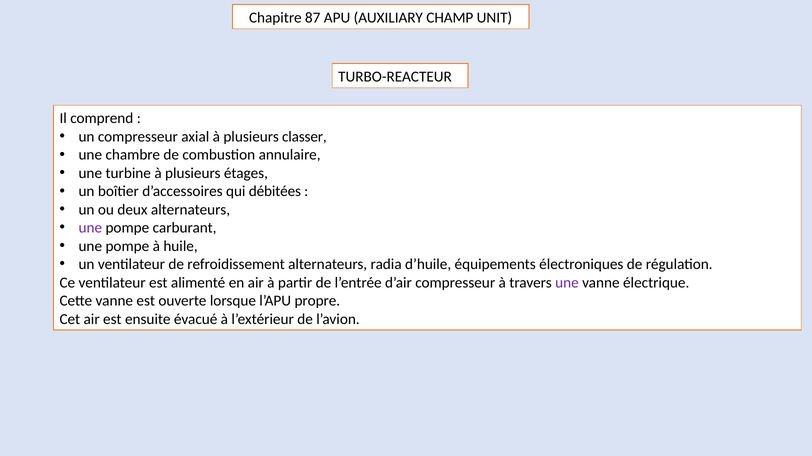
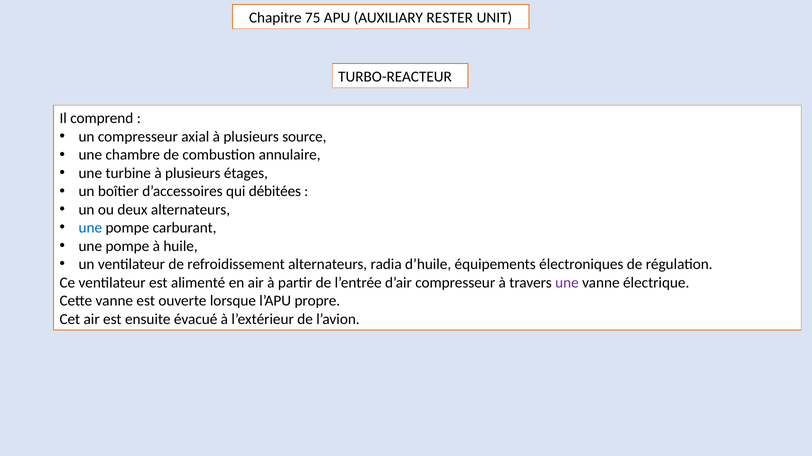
87: 87 -> 75 (313, 18)
CHAMP: CHAMP -> RESTER (450, 18)
classer: classer -> source (304, 137)
une colour: purple -> blue (90, 228)
